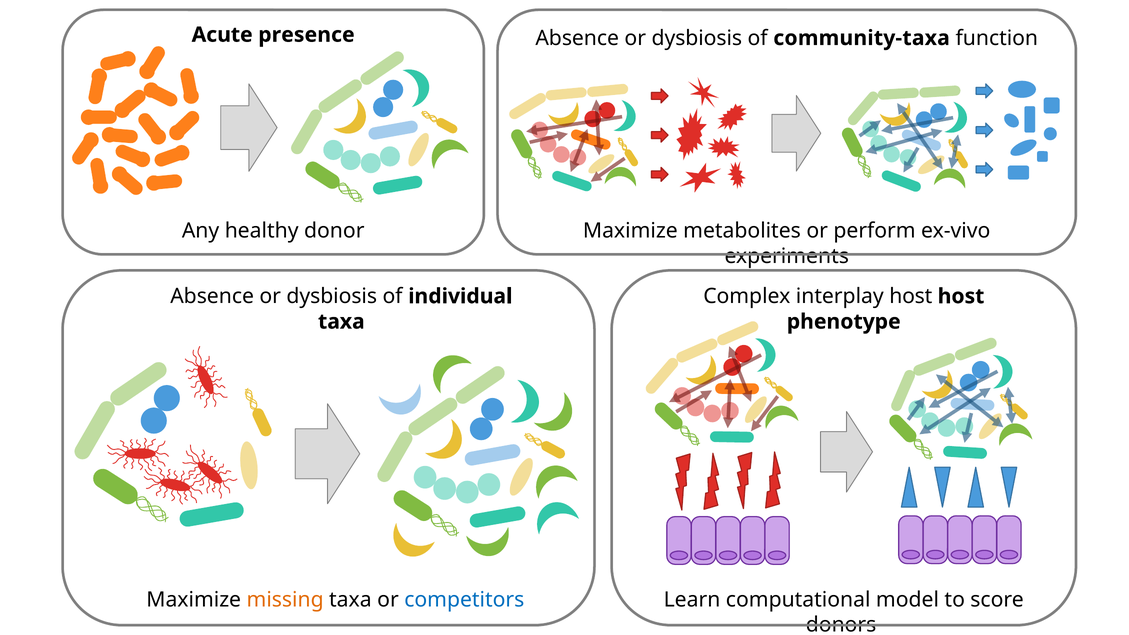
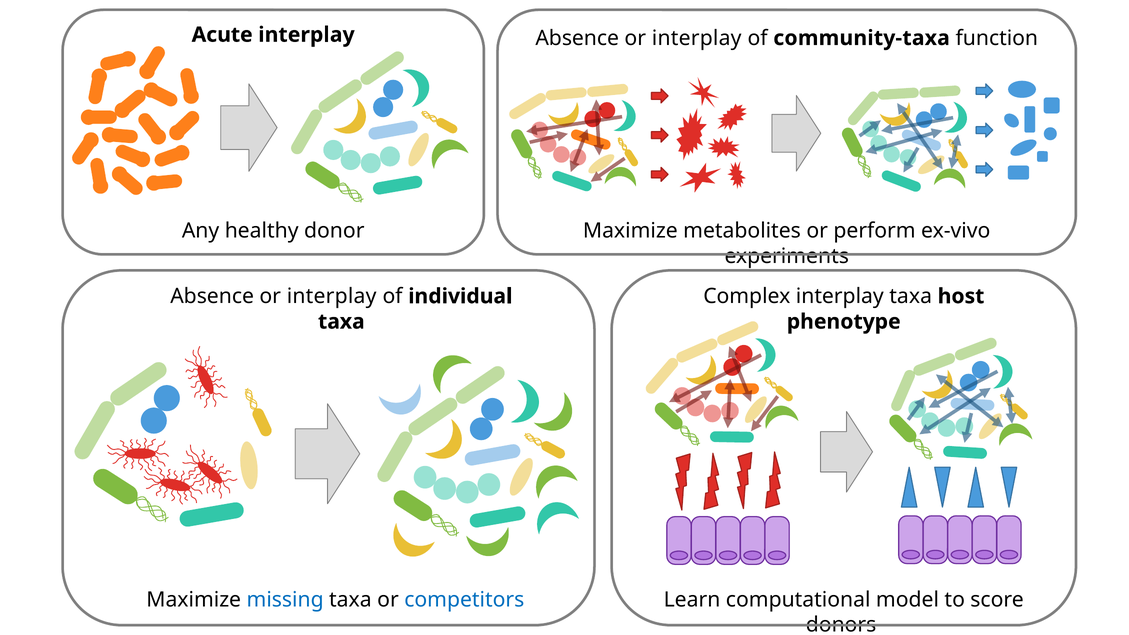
Acute presence: presence -> interplay (306, 35)
dysbiosis: dysbiosis -> interplay (697, 38)
dysbiosis: dysbiosis -> interplay (332, 296)
interplay host: host -> taxa (911, 296)
missing colour: orange -> blue (285, 600)
